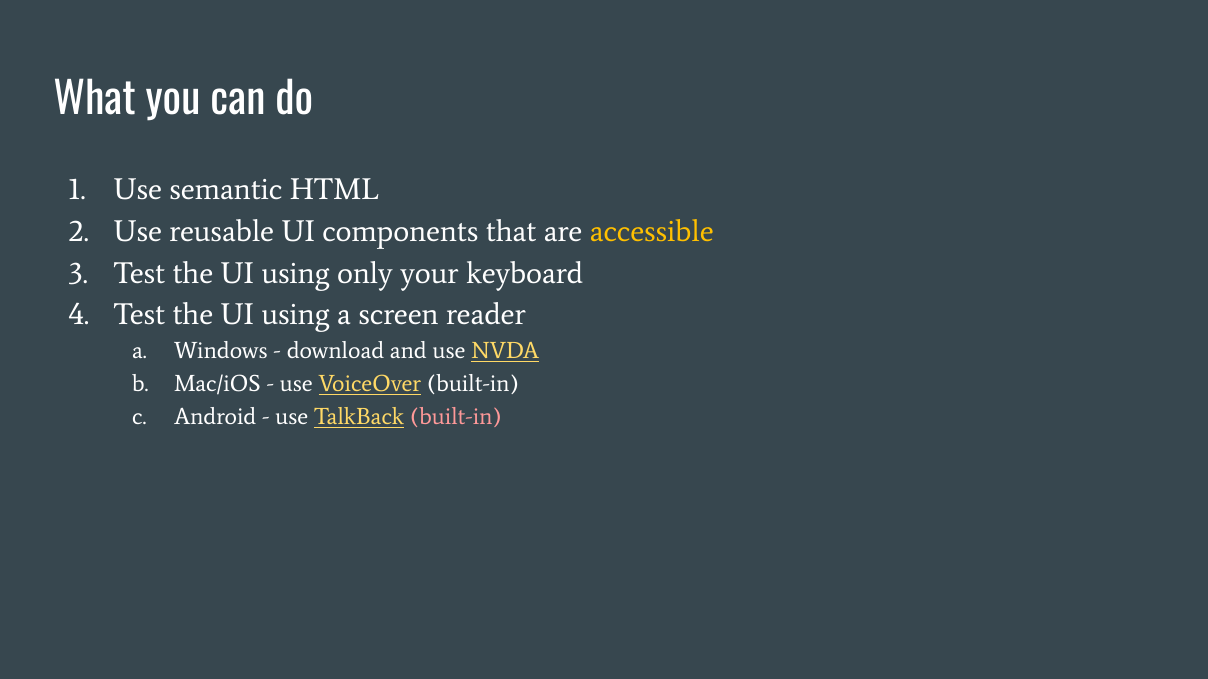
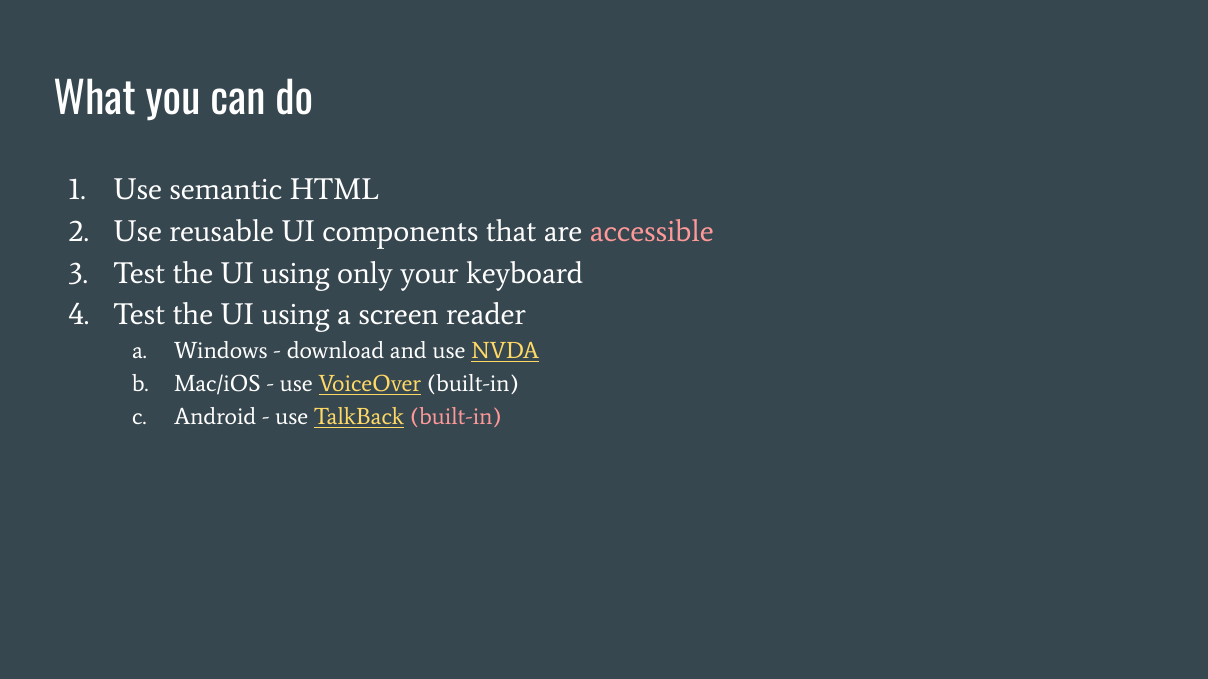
accessible colour: yellow -> pink (652, 232)
